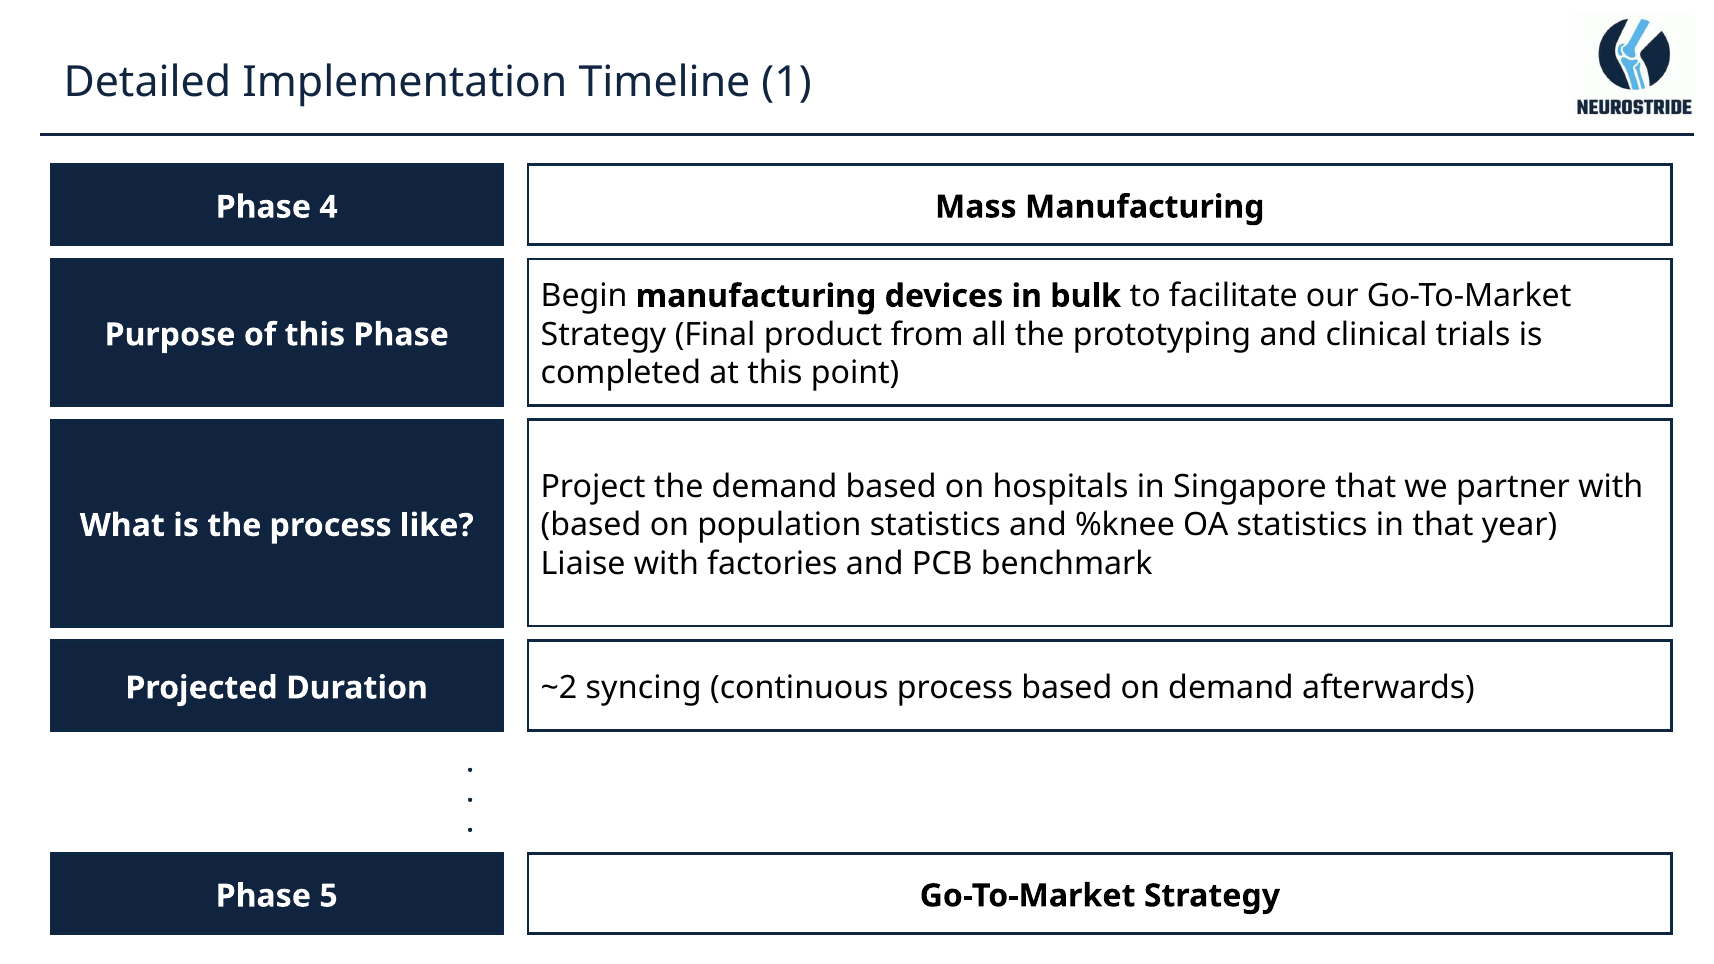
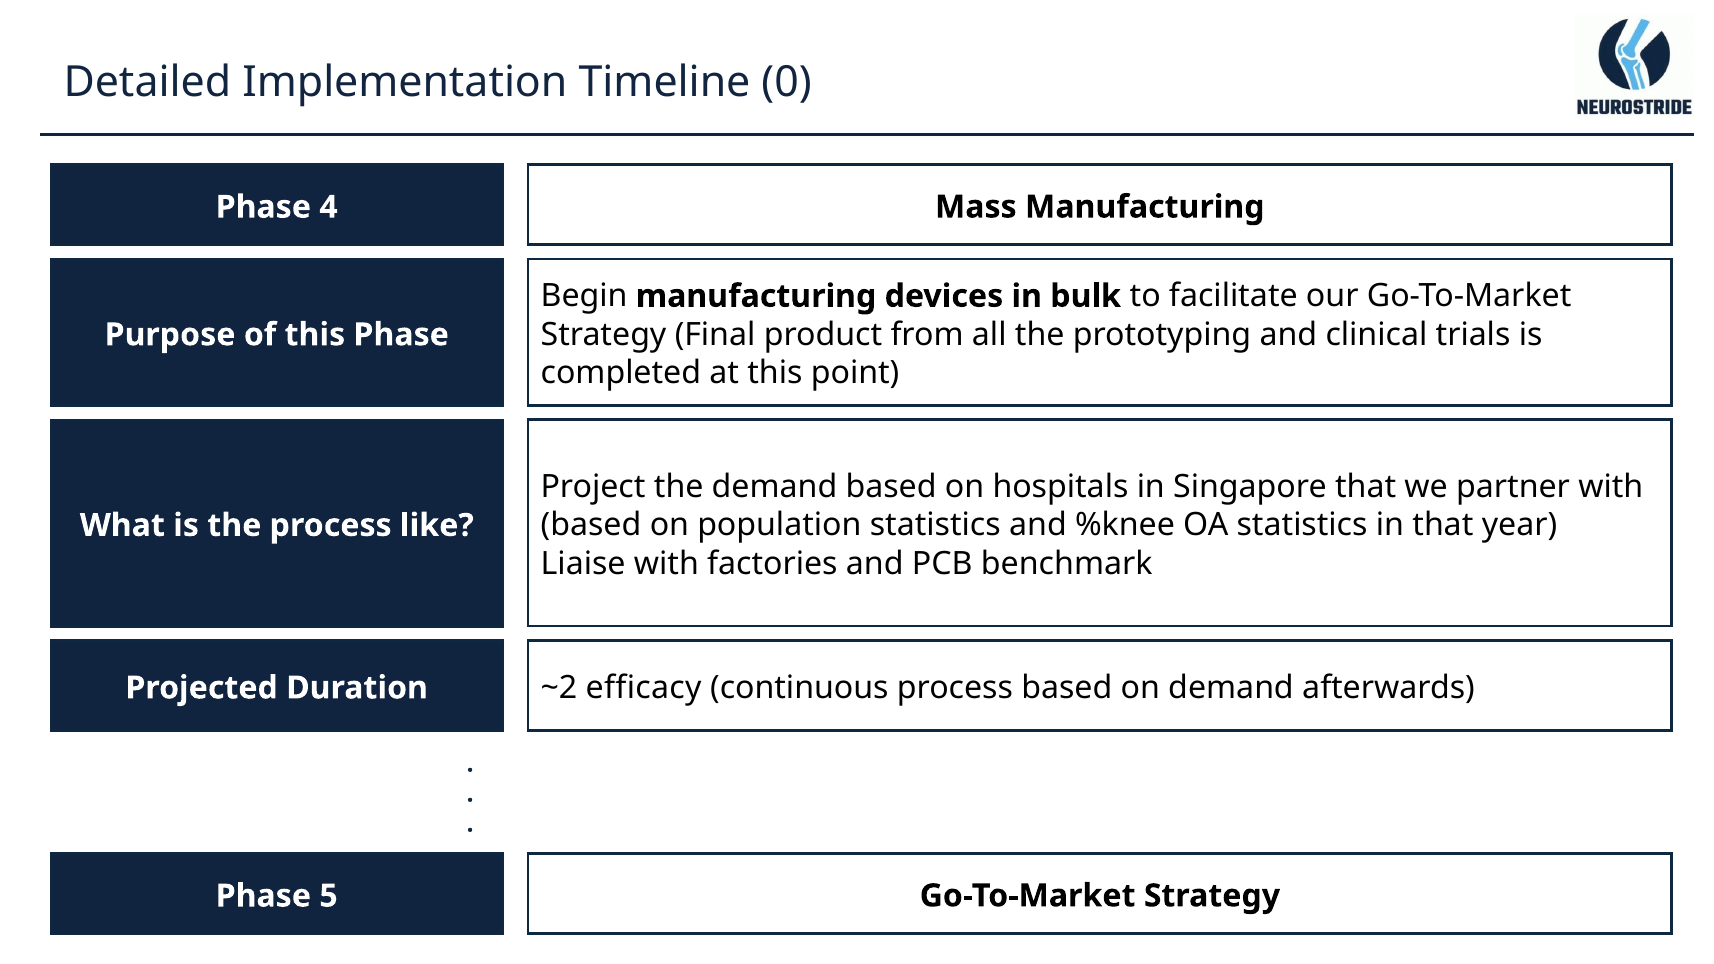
1: 1 -> 0 (787, 82)
syncing: syncing -> efficacy (644, 688)
